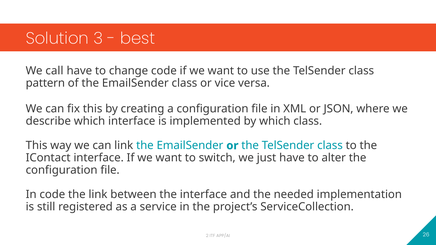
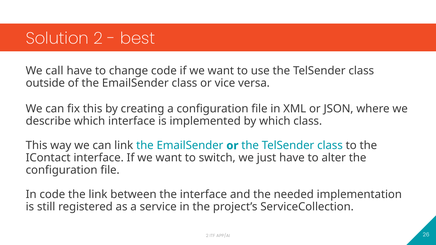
Solution 3: 3 -> 2 (98, 39)
pattern: pattern -> outside (45, 83)
